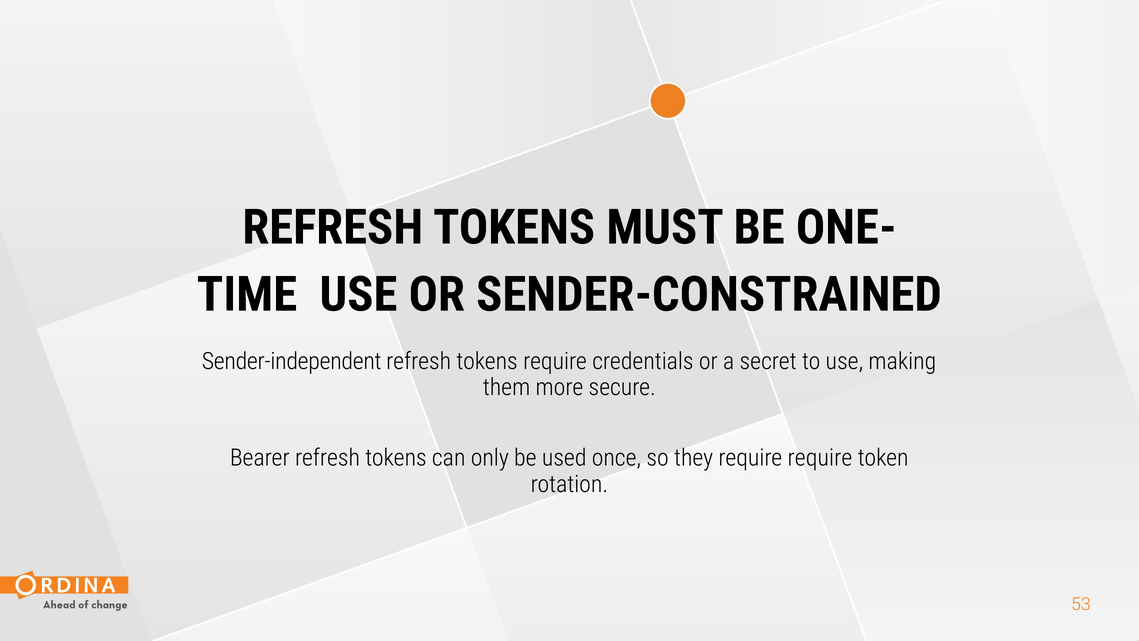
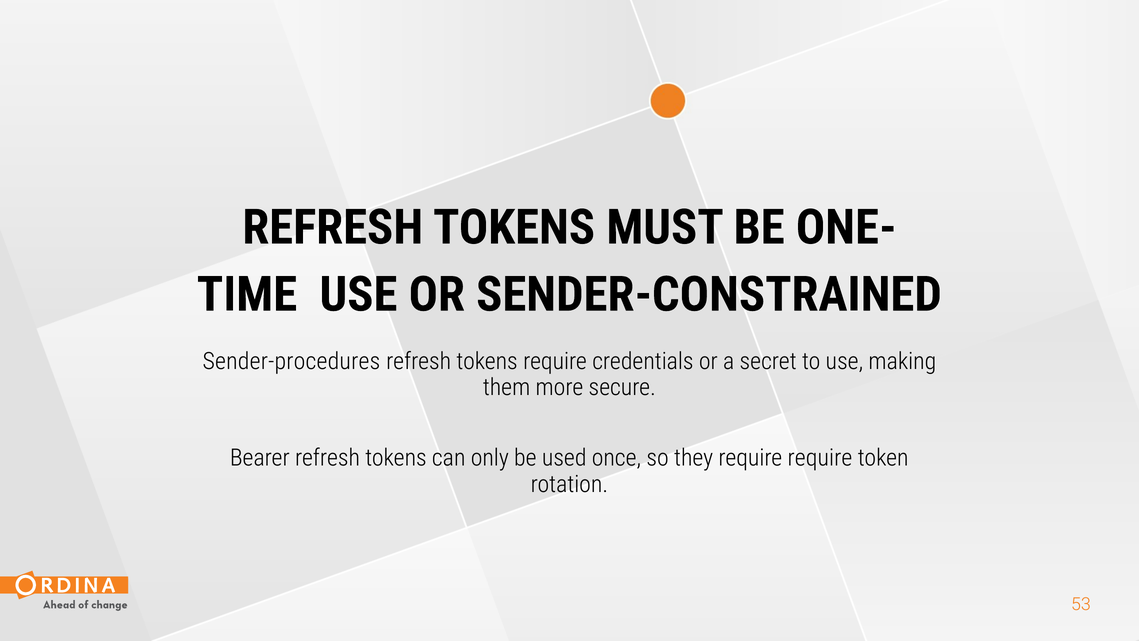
Sender-independent: Sender-independent -> Sender-procedures (291, 361)
